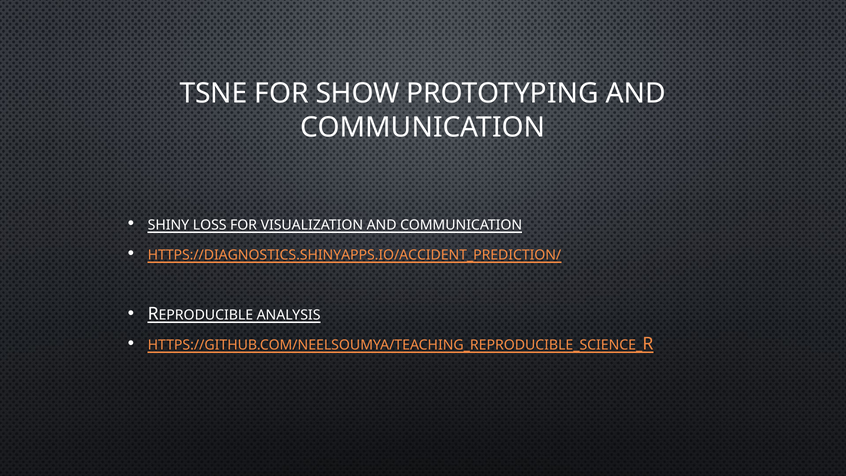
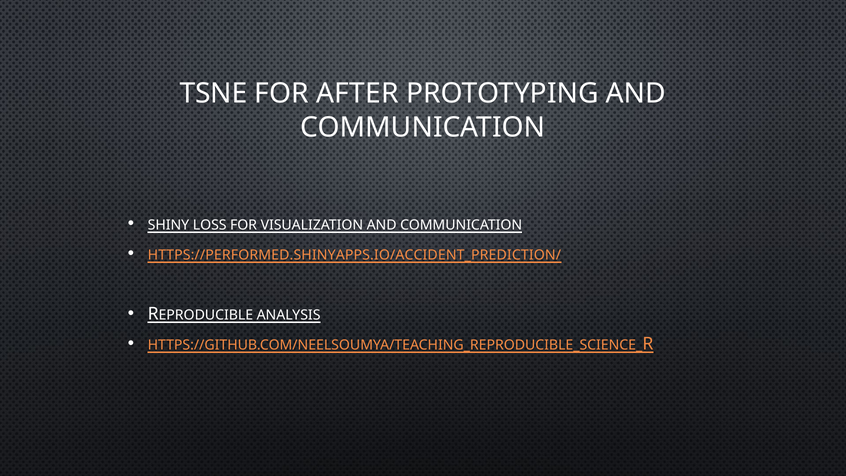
SHOW: SHOW -> AFTER (357, 93)
HTTPS://DIAGNOSTICS.SHINYAPPS.IO/ACCIDENT_PREDICTION/: HTTPS://DIAGNOSTICS.SHINYAPPS.IO/ACCIDENT_PREDICTION/ -> HTTPS://PERFORMED.SHINYAPPS.IO/ACCIDENT_PREDICTION/ (354, 255)
